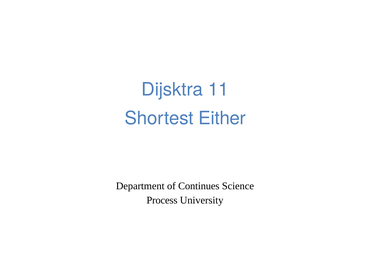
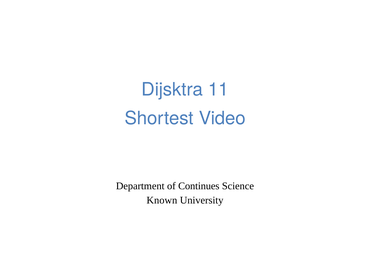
Either: Either -> Video (222, 119)
Process: Process -> Known (162, 201)
